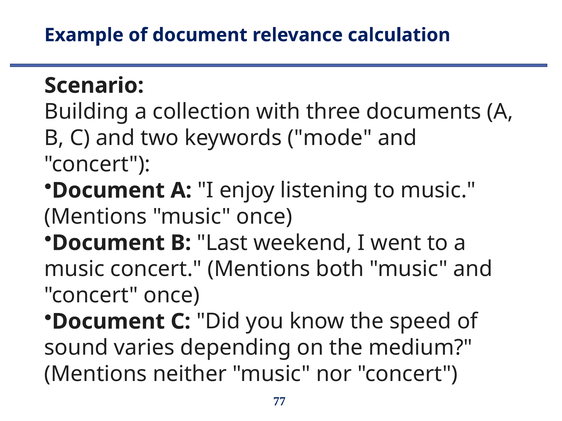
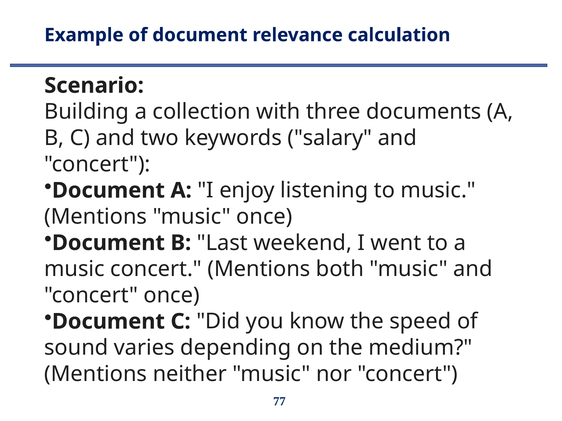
mode: mode -> salary (330, 138)
